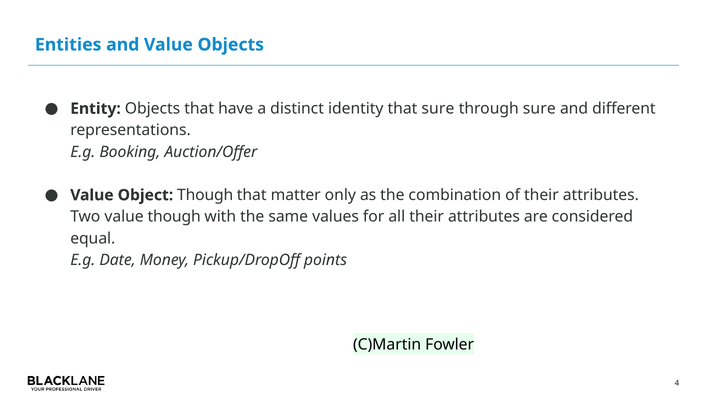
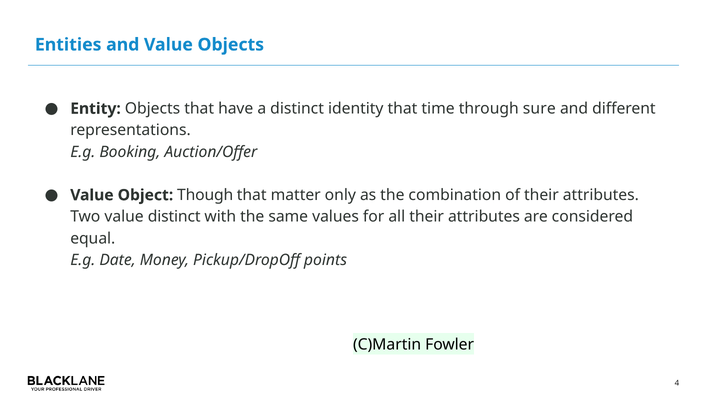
that sure: sure -> time (438, 109)
value though: though -> distinct (174, 217)
